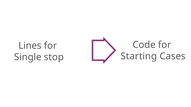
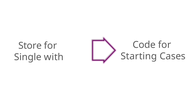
Lines: Lines -> Store (30, 46)
stop: stop -> with (54, 57)
